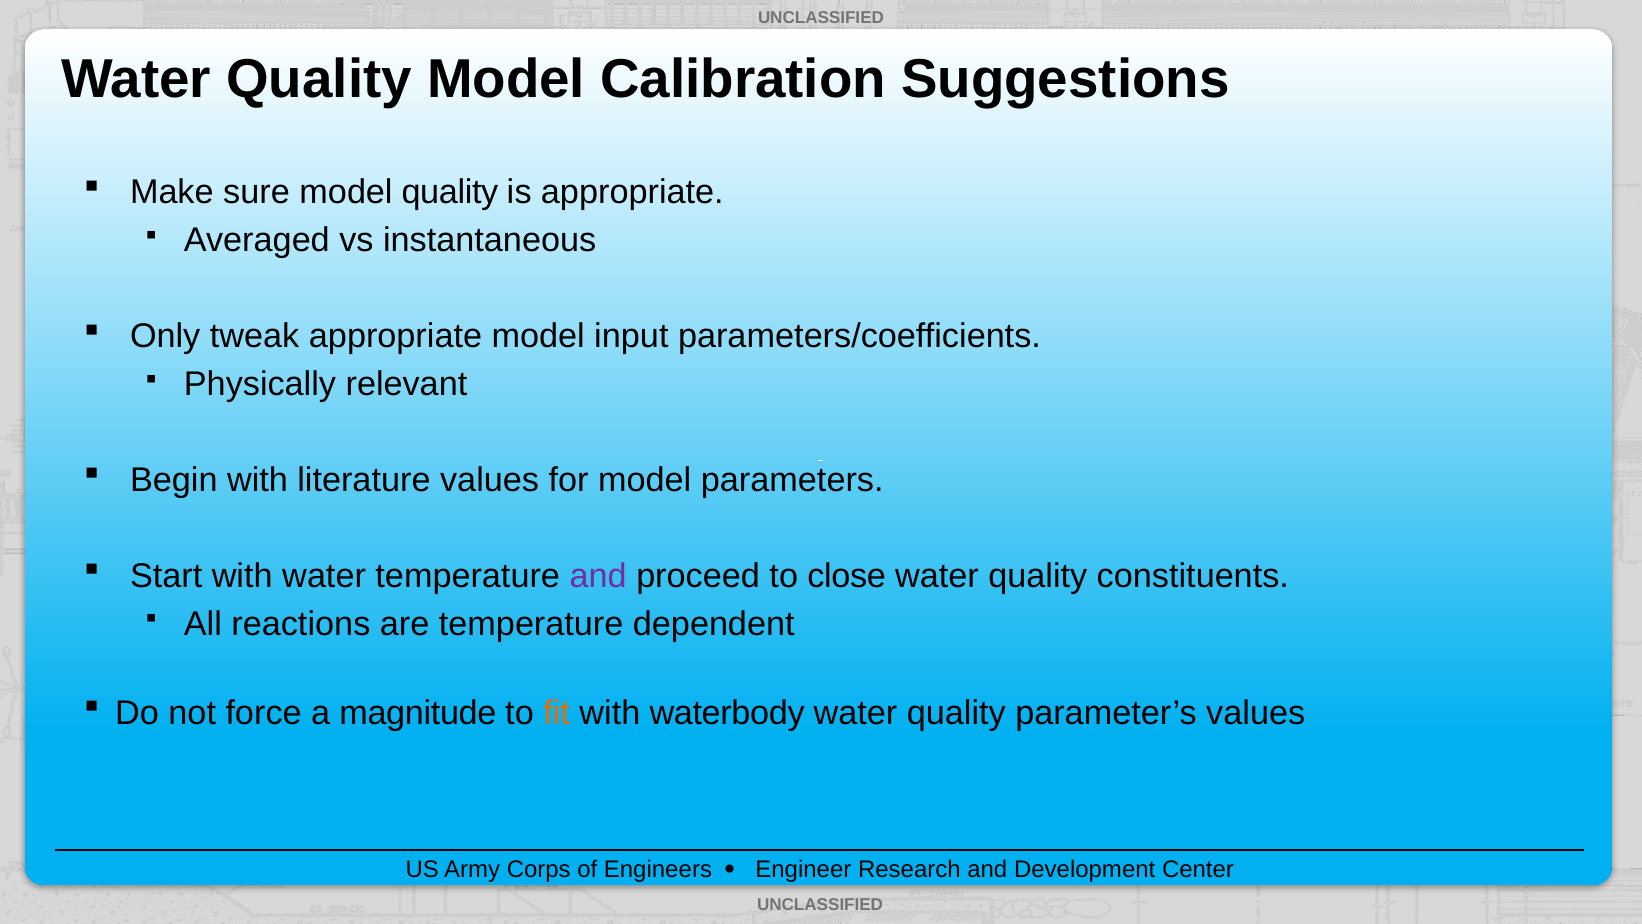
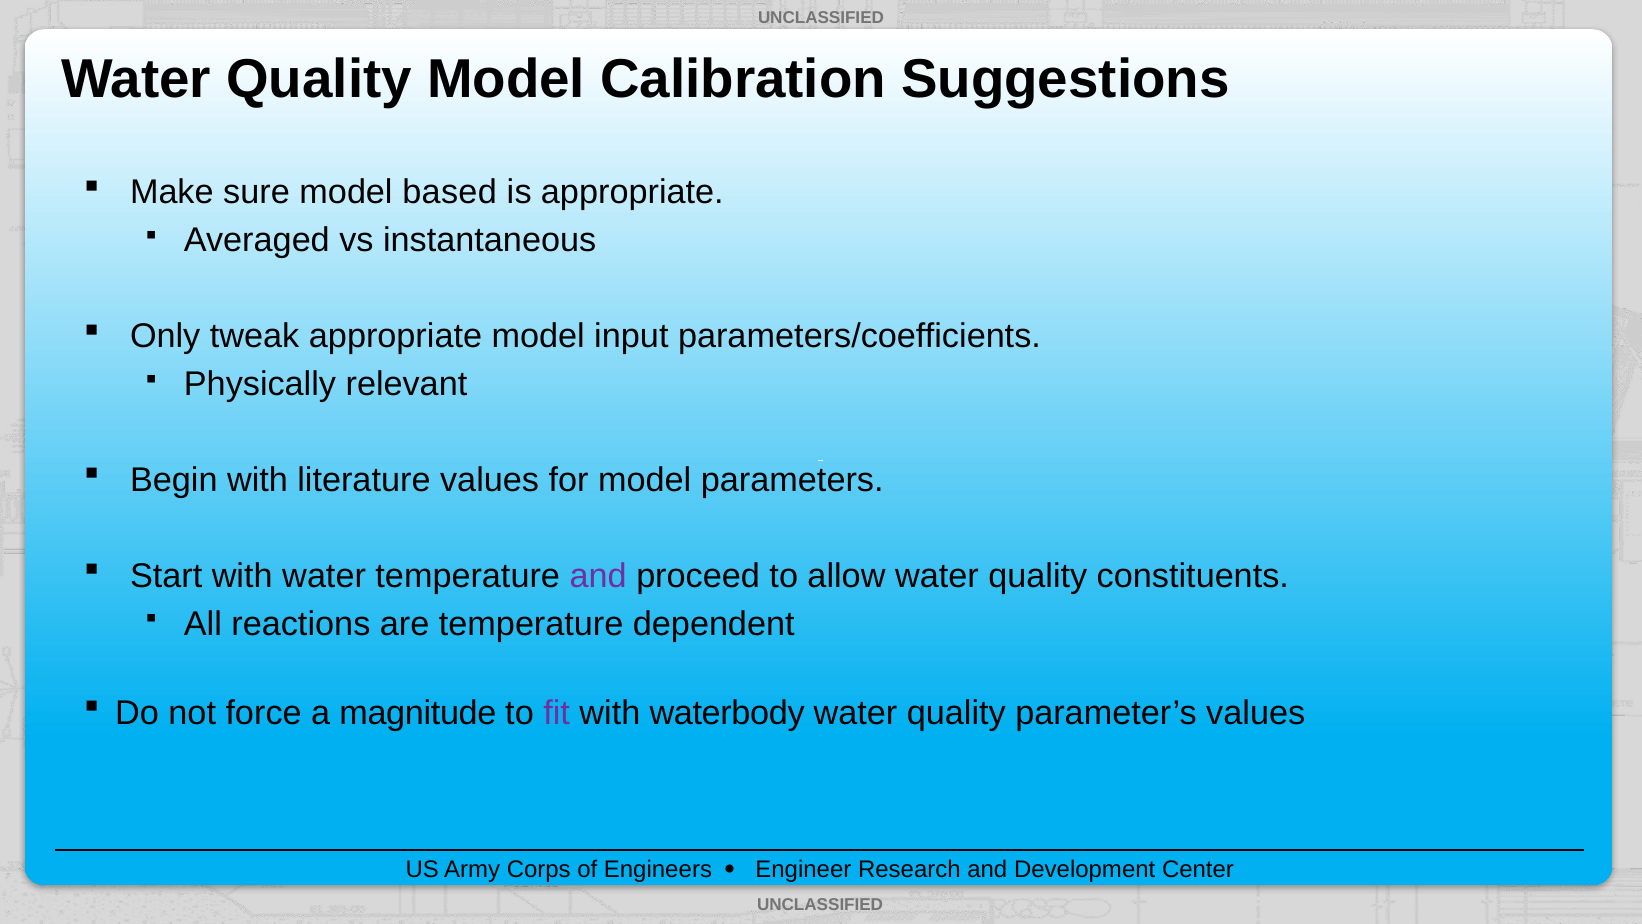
model quality: quality -> based (450, 193)
close: close -> allow (846, 576)
fit colour: orange -> purple (557, 713)
